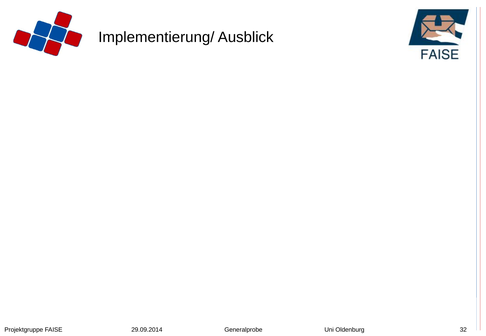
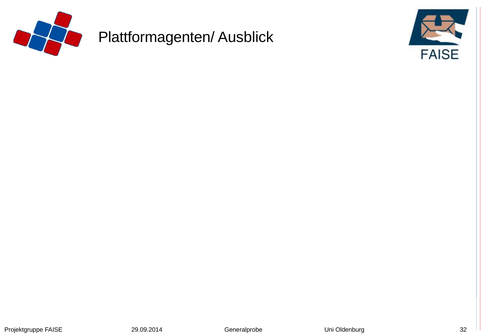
Implementierung/: Implementierung/ -> Plattformagenten/ (156, 37)
